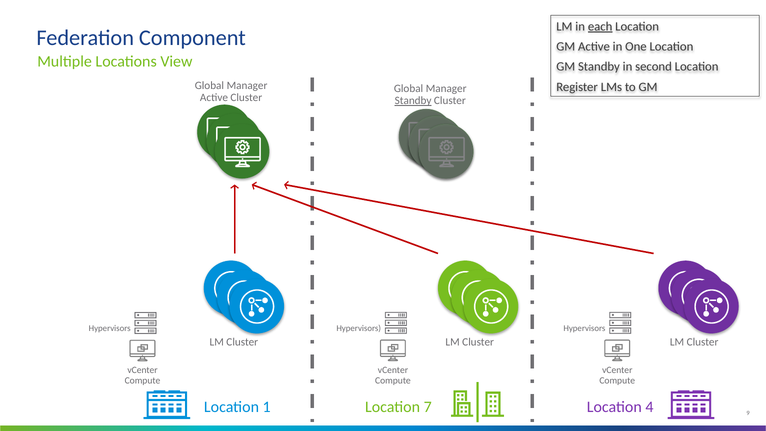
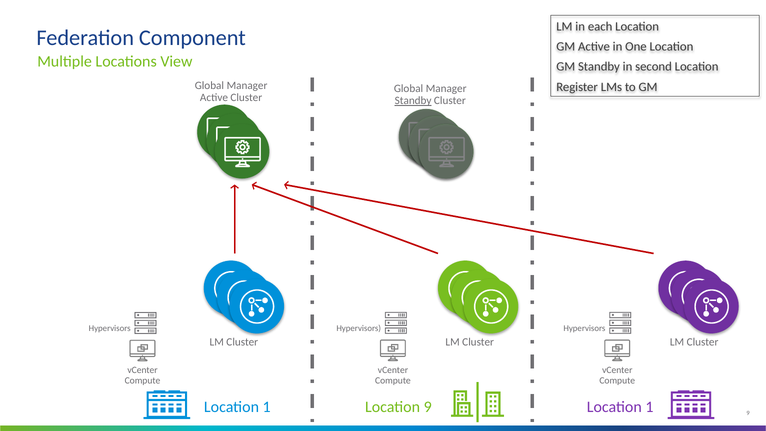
each underline: present -> none (600, 26)
Location 7: 7 -> 9 (428, 407)
1 Location 4: 4 -> 1 (649, 407)
